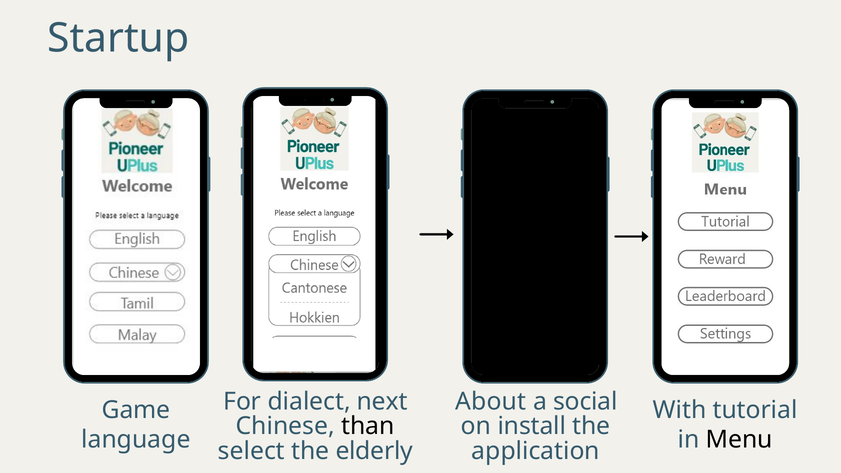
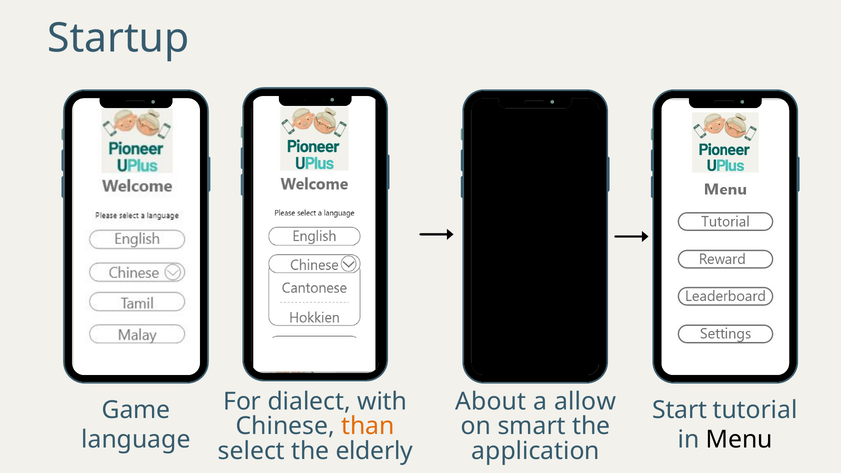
next: next -> with (382, 402)
social: social -> allow (585, 402)
With: With -> Start (680, 410)
than colour: black -> orange (368, 426)
install: install -> smart (532, 426)
